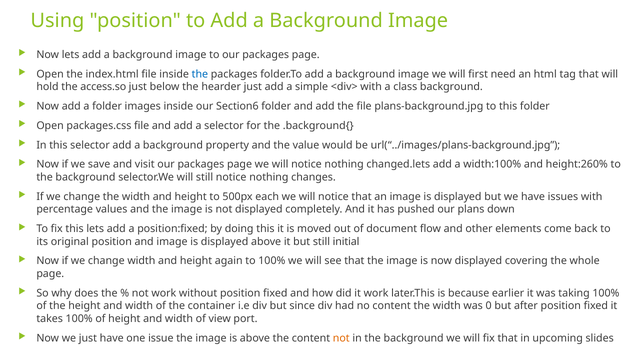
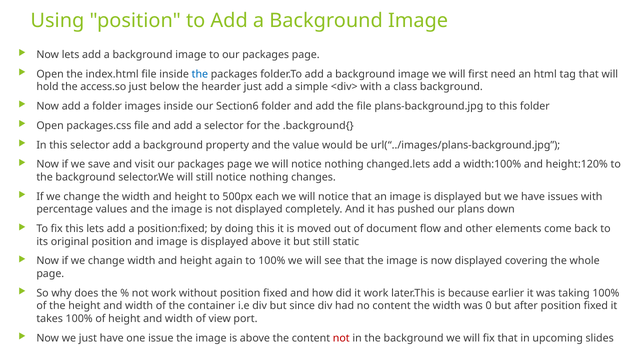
height:260%: height:260% -> height:120% (577, 165)
initial: initial -> static (346, 242)
not colour: orange -> red (341, 338)
